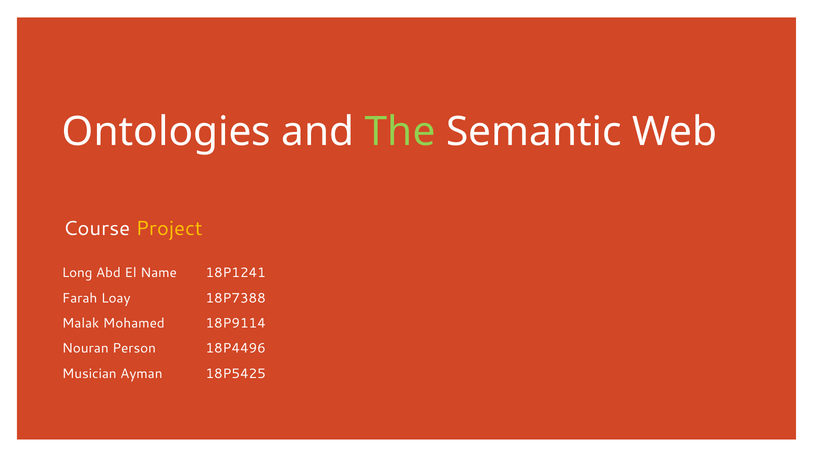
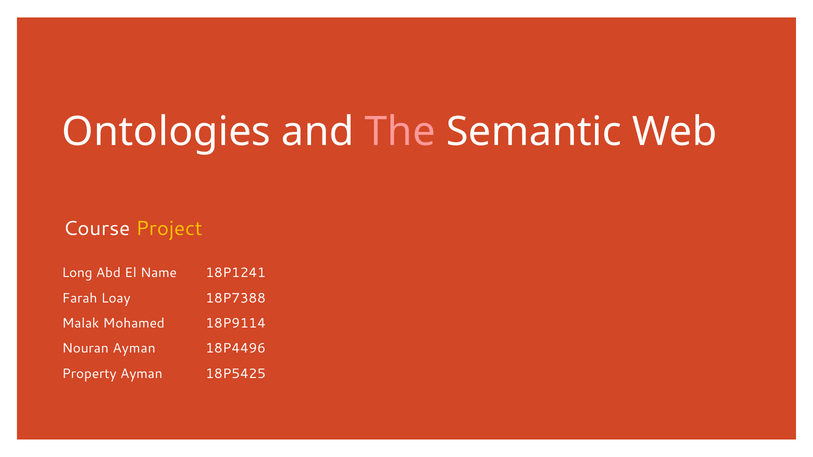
The colour: light green -> pink (400, 132)
Nouran Person: Person -> Ayman (134, 349)
Musician: Musician -> Property (89, 374)
